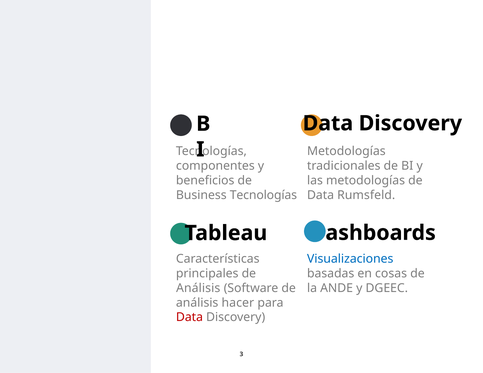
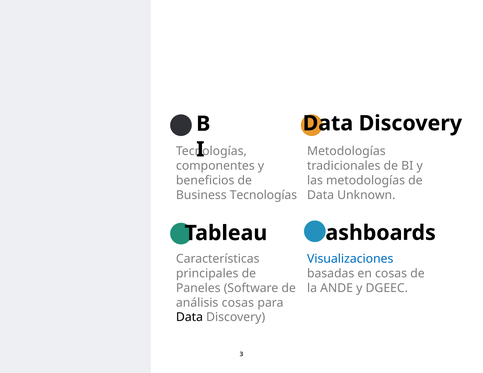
Rumsfeld: Rumsfeld -> Unknown (366, 195)
Análisis: Análisis -> Paneles (198, 288)
análisis hacer: hacer -> cosas (238, 303)
Data colour: red -> black (189, 317)
